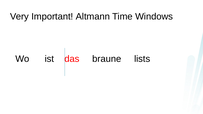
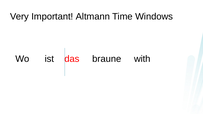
lists: lists -> with (142, 59)
